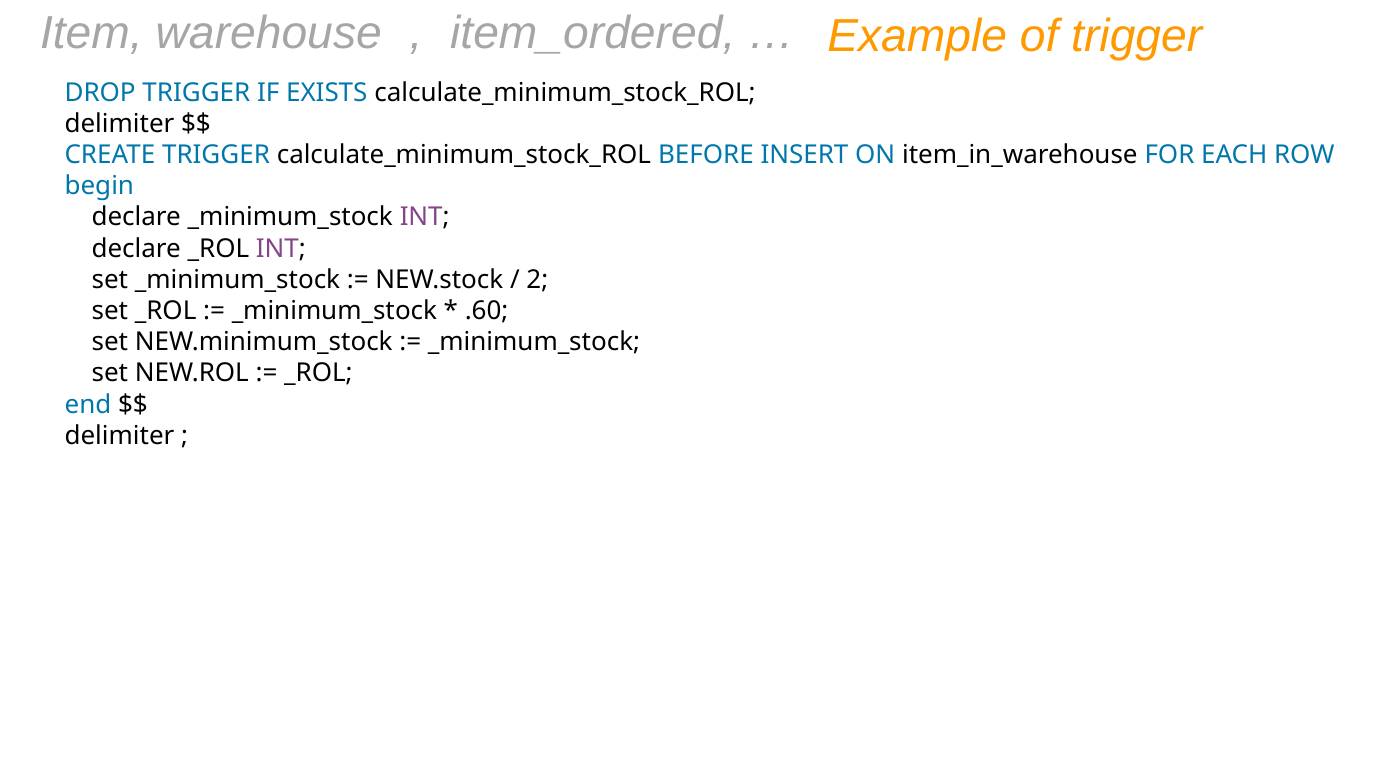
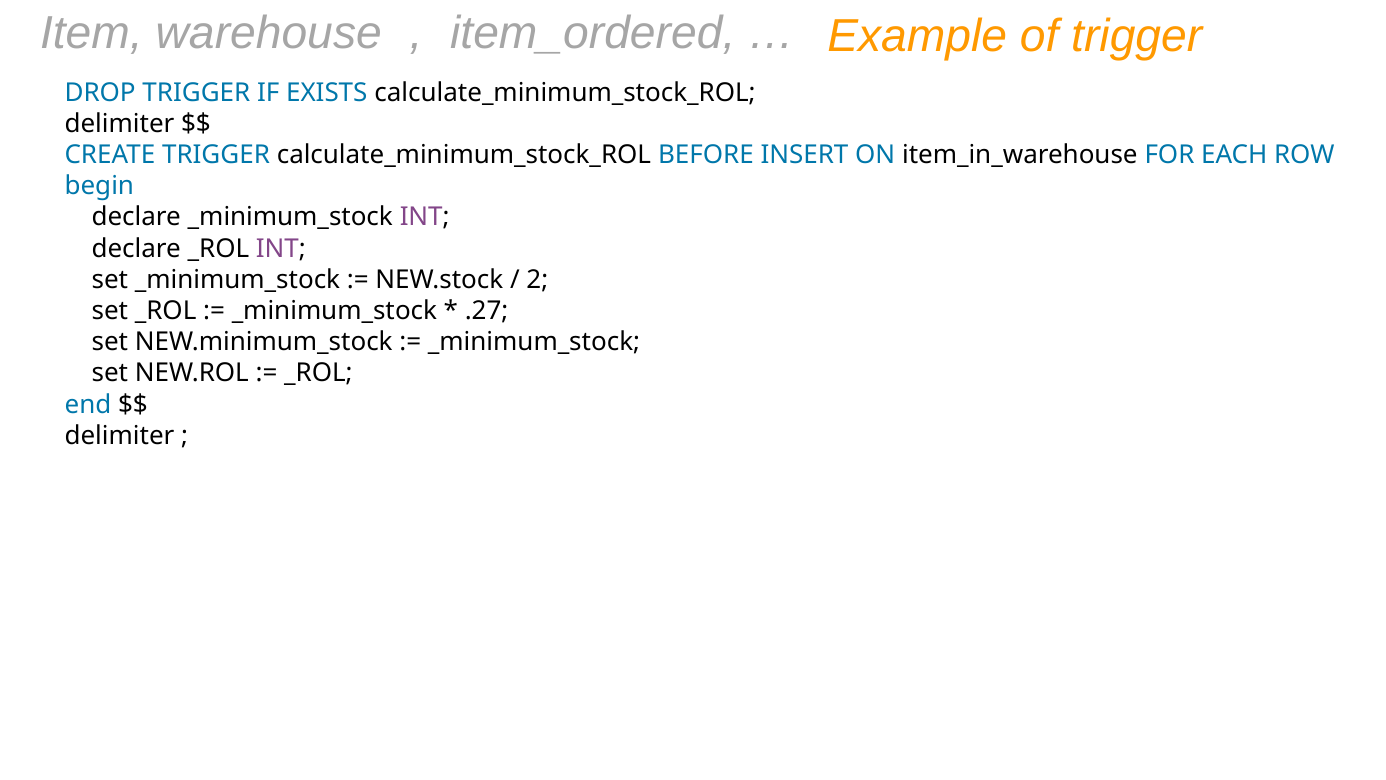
.60: .60 -> .27 (487, 311)
